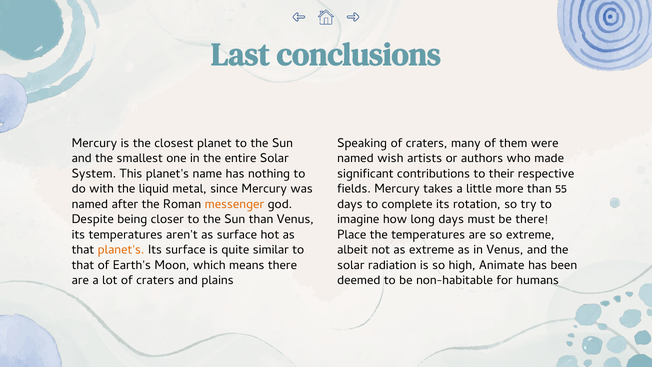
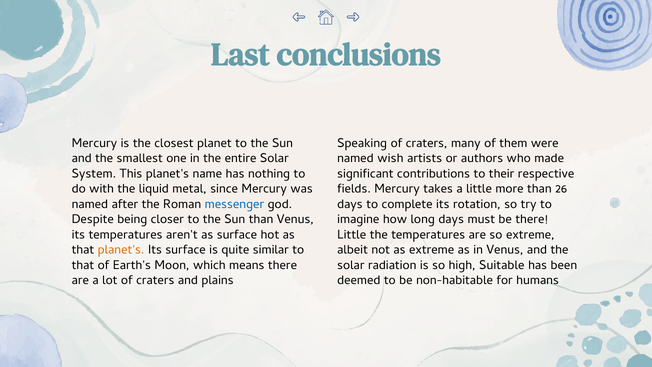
55: 55 -> 26 (561, 189)
messenger colour: orange -> blue (234, 204)
Place: Place -> Little (352, 234)
Animate: Animate -> Suitable (502, 265)
